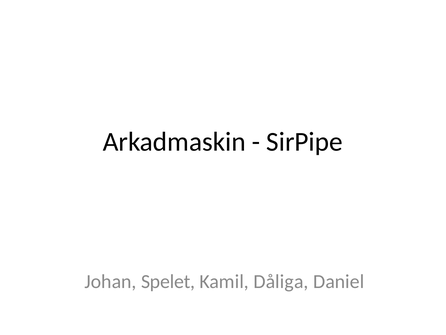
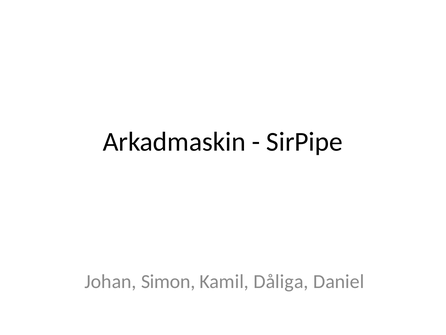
Spelet: Spelet -> Simon (168, 281)
